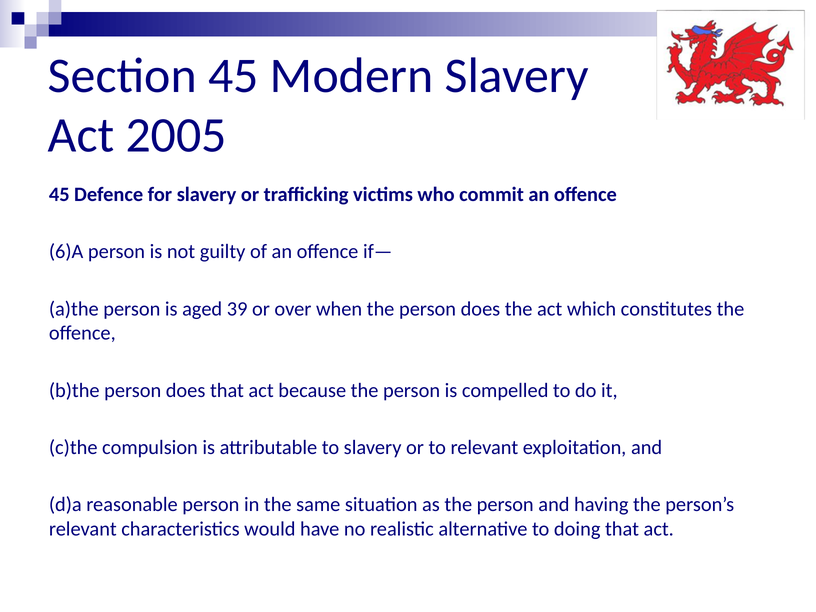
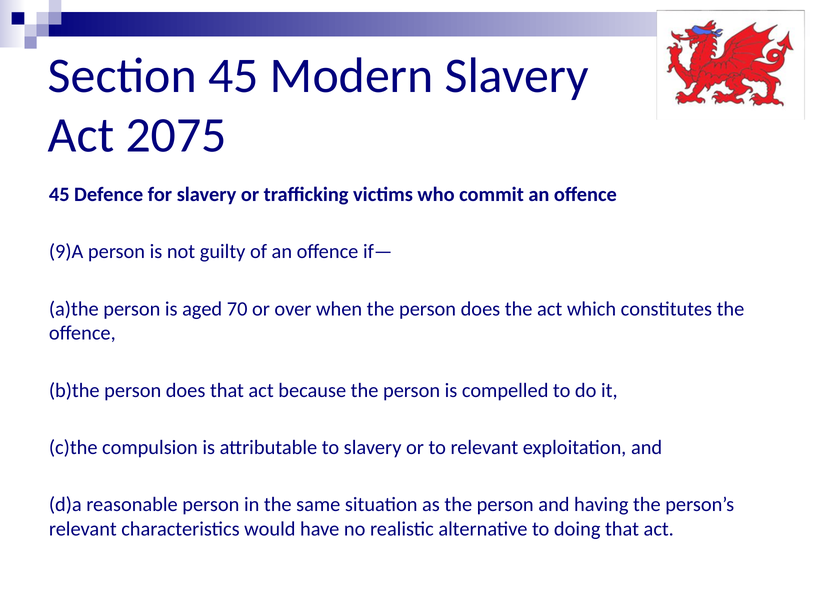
2005: 2005 -> 2075 (176, 135)
6)A: 6)A -> 9)A (66, 252)
39: 39 -> 70 (237, 309)
